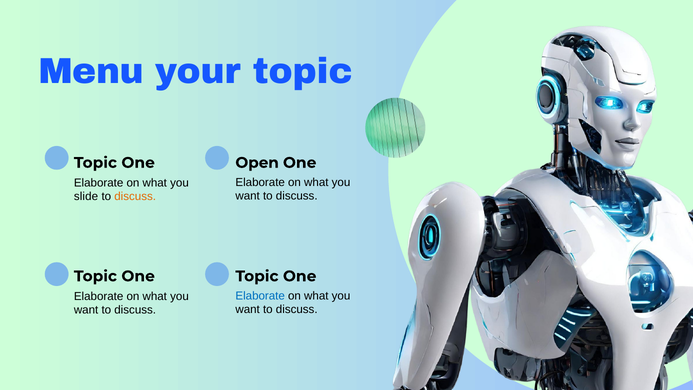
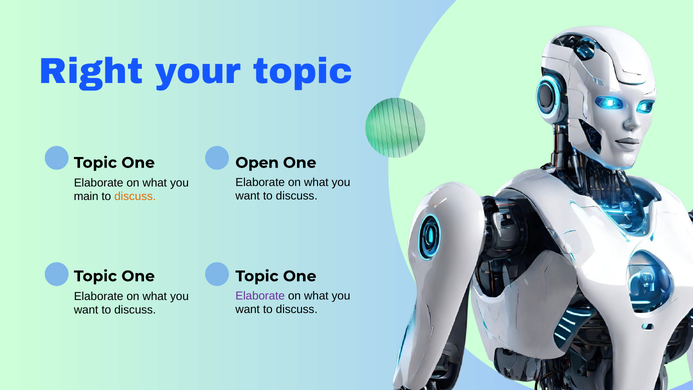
Menu: Menu -> Right (91, 71)
slide: slide -> main (86, 197)
Elaborate colour: blue -> purple (260, 296)
